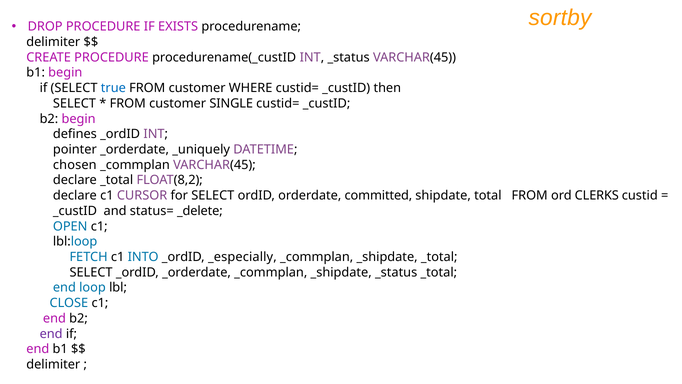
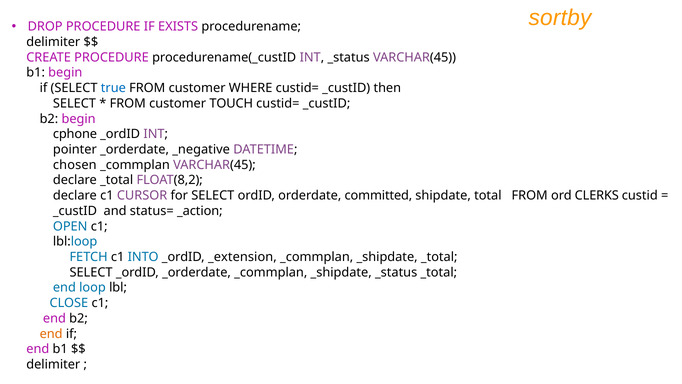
SINGLE: SINGLE -> TOUCH (231, 103)
defines: defines -> cphone (75, 134)
_uniquely: _uniquely -> _negative (201, 149)
_delete: _delete -> _action (200, 211)
_especially: _especially -> _extension (242, 257)
end colour: purple -> orange (51, 334)
